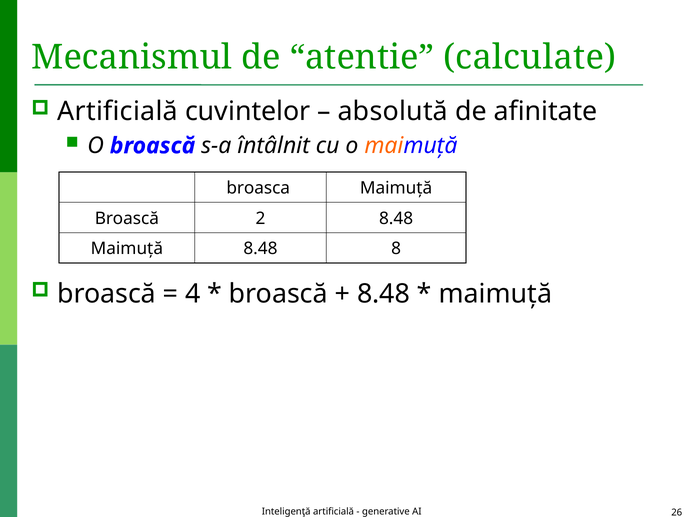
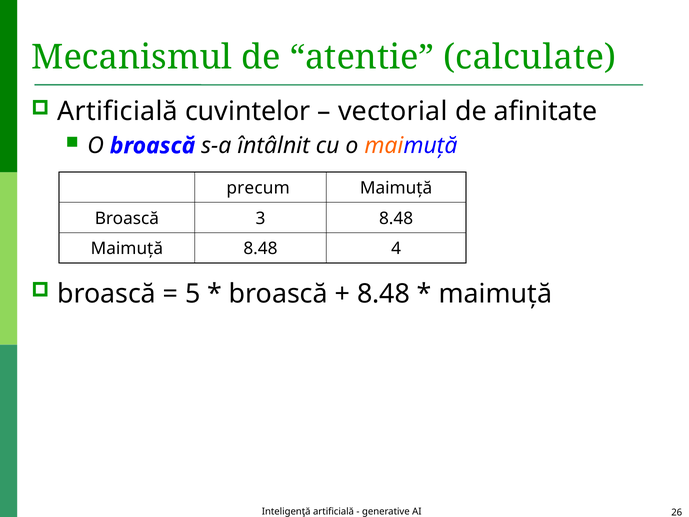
absolută: absolută -> vectorial (393, 112)
broasca: broasca -> precum (258, 188)
2: 2 -> 3 (261, 218)
8: 8 -> 4 (396, 249)
4: 4 -> 5 (193, 294)
